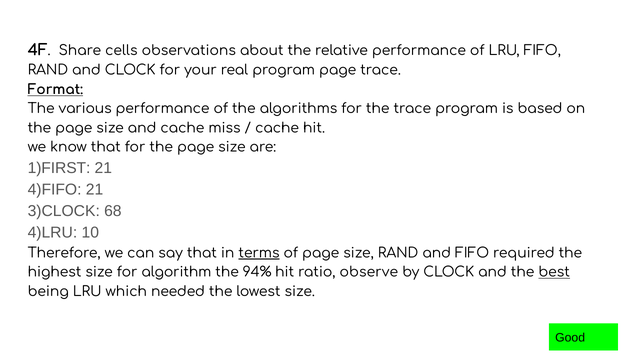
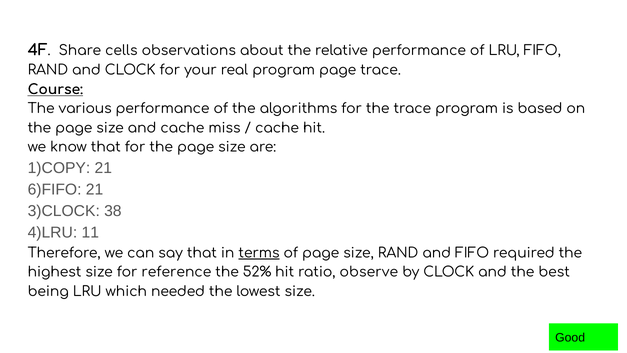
Format: Format -> Course (55, 89)
1)FIRST: 1)FIRST -> 1)COPY (59, 168)
4)FIFO: 4)FIFO -> 6)FIFO (55, 189)
68: 68 -> 38 (113, 211)
10: 10 -> 11 (90, 233)
algorithm: algorithm -> reference (176, 272)
94%: 94% -> 52% (257, 272)
best underline: present -> none (554, 272)
